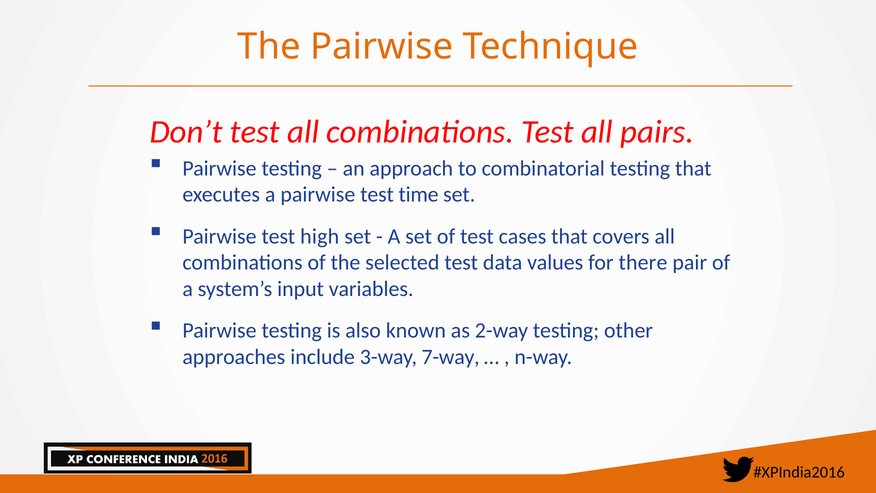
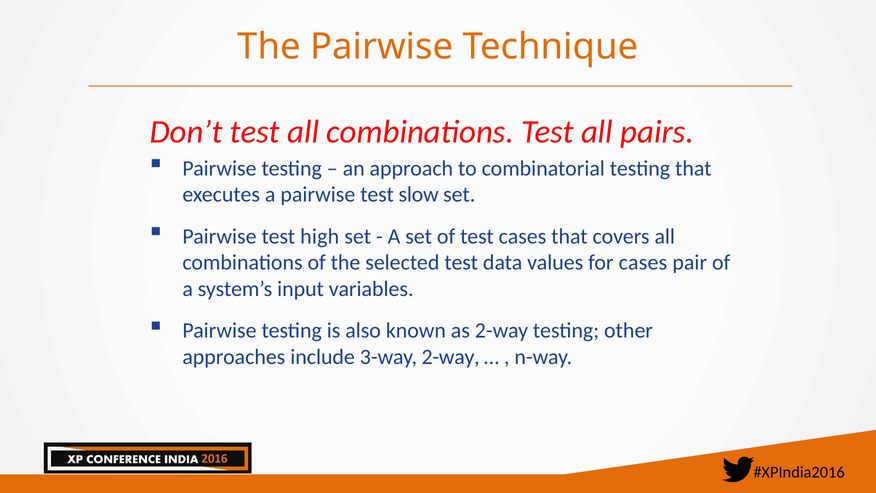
time: time -> slow (419, 195)
for there: there -> cases (643, 263)
3-way 7-way: 7-way -> 2-way (451, 357)
